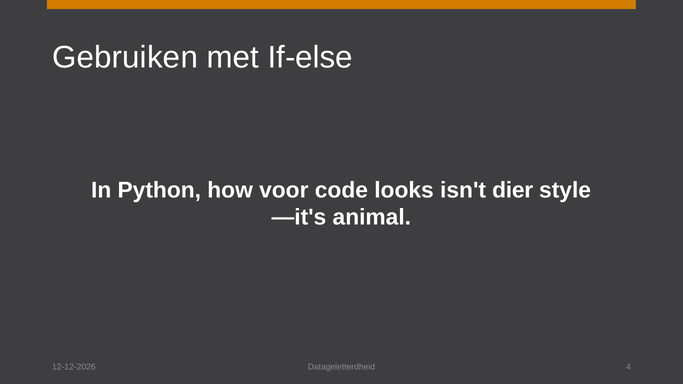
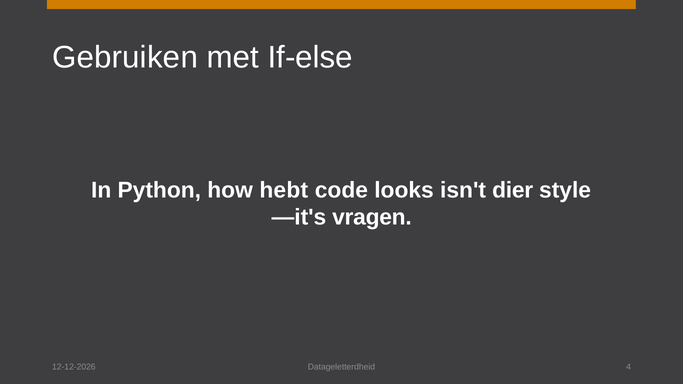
voor: voor -> hebt (284, 190)
animal: animal -> vragen (372, 217)
